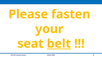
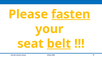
fasten underline: none -> present (71, 14)
